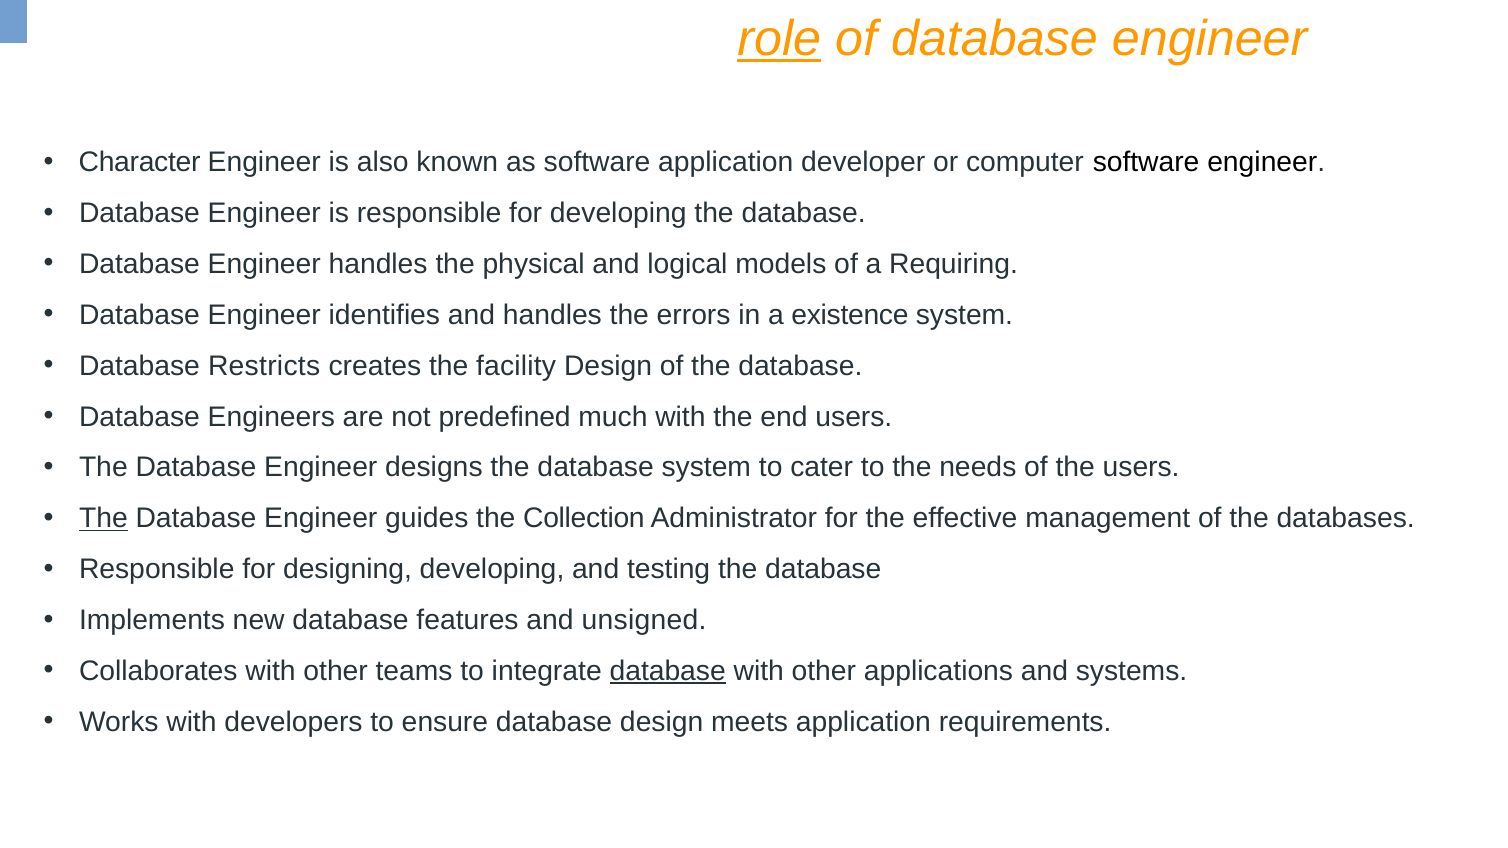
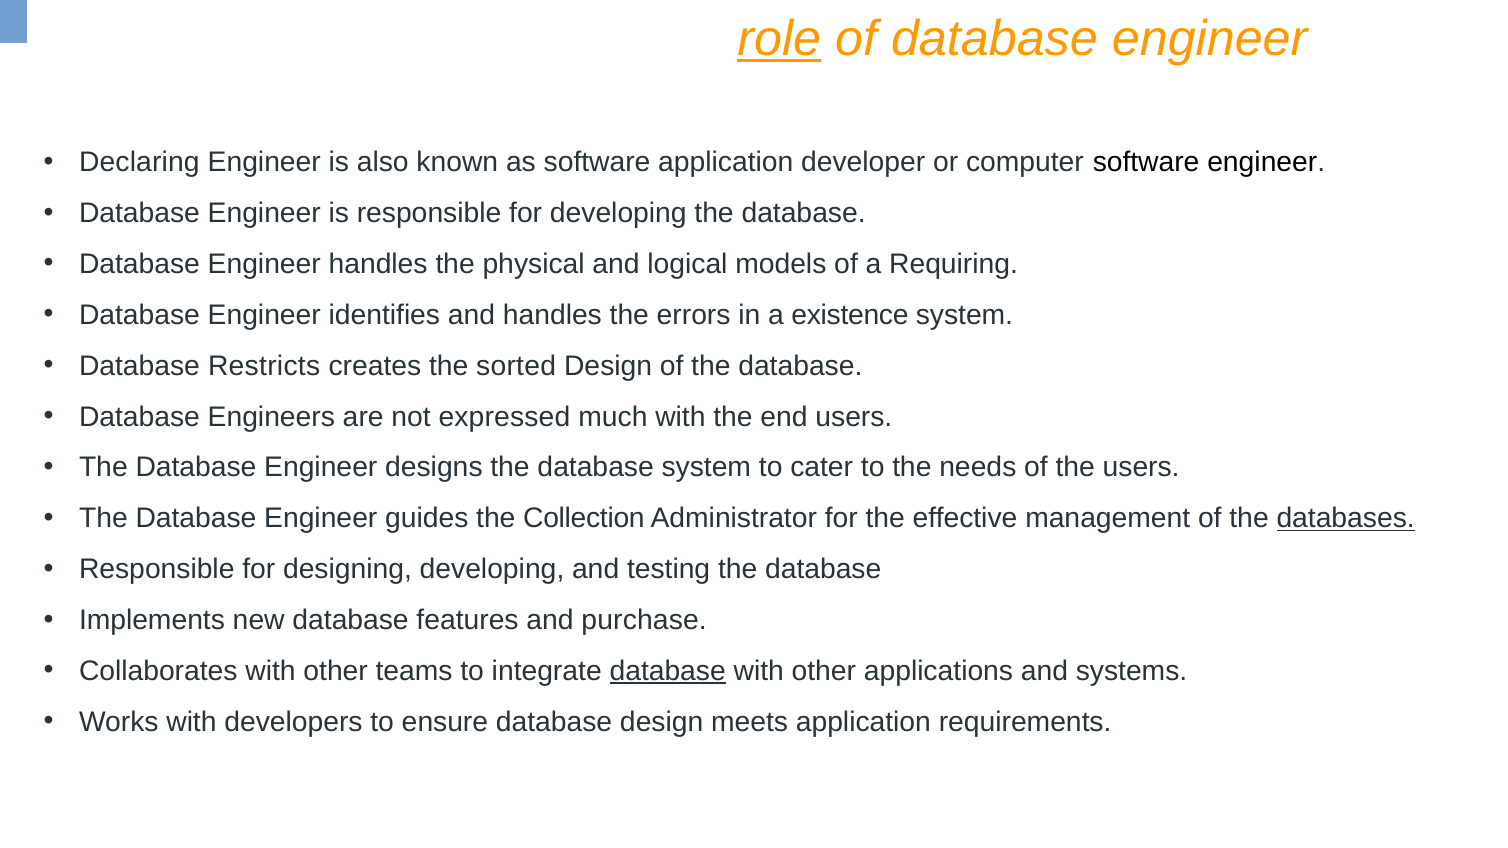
Character: Character -> Declaring (139, 162)
facility: facility -> sorted (516, 366)
predefined: predefined -> expressed (504, 417)
The underline: present -> none (103, 519)
databases underline: none -> present (1346, 519)
unsigned: unsigned -> purchase (644, 620)
